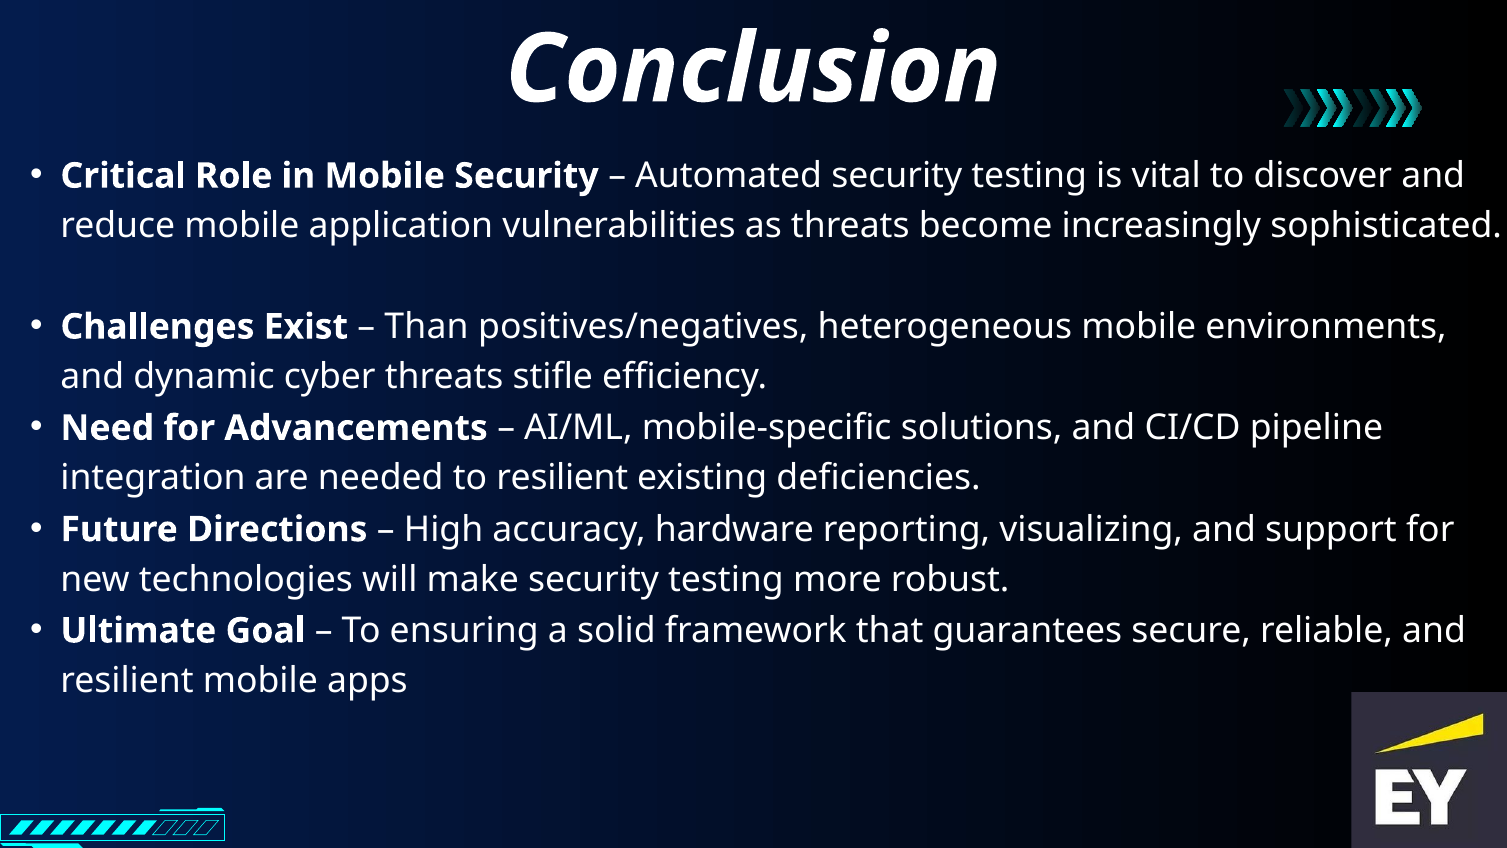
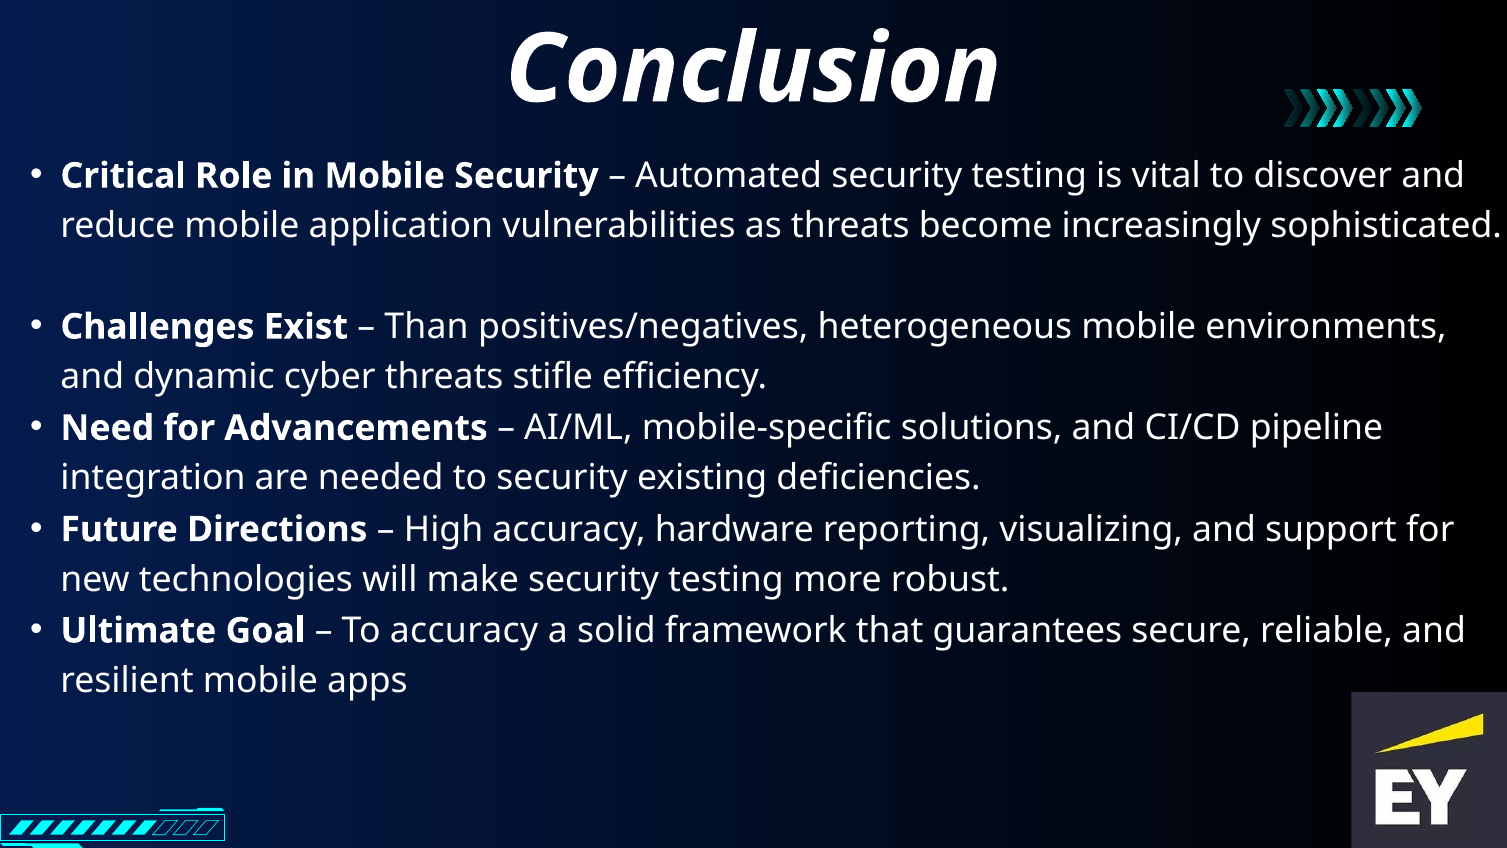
to resilient: resilient -> security (562, 478)
To ensuring: ensuring -> accuracy (464, 631)
